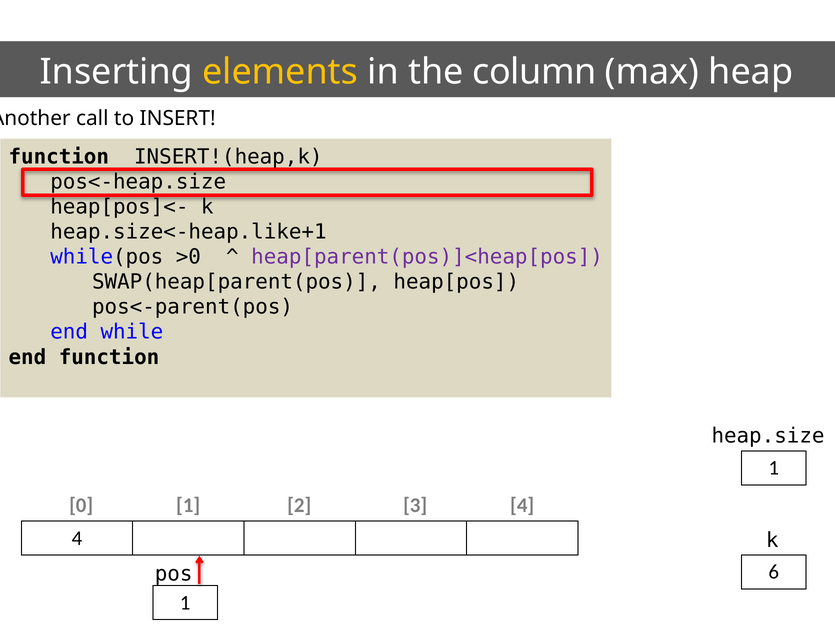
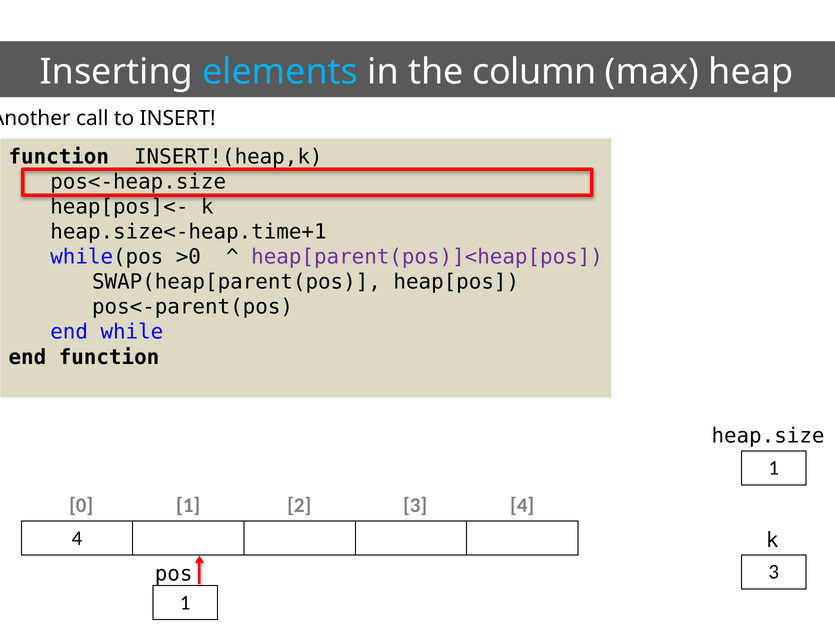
elements colour: yellow -> light blue (280, 72)
heap.size<-heap.like+1: heap.size<-heap.like+1 -> heap.size<-heap.time+1 (188, 232)
pos 6: 6 -> 3 (774, 572)
